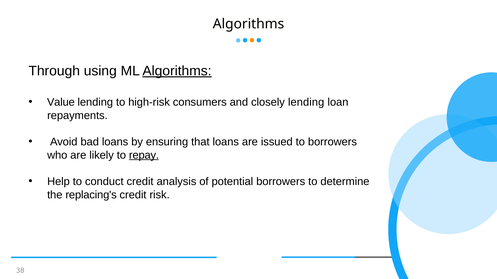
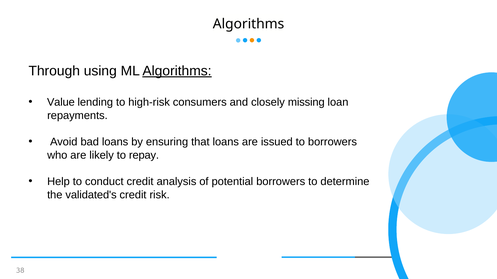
closely lending: lending -> missing (306, 102)
repay underline: present -> none (144, 155)
replacing's: replacing's -> validated's (91, 195)
